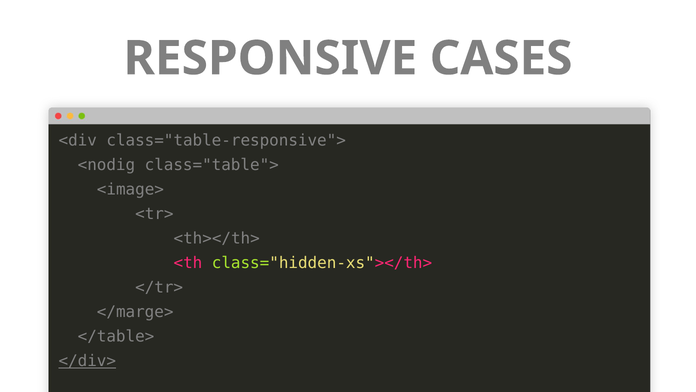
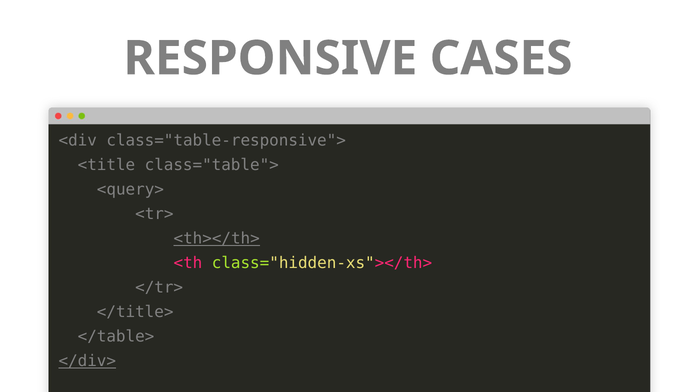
<nodig: <nodig -> <title (106, 165)
<image>: <image> -> <query> (130, 189)
<th></th> underline: none -> present (217, 238)
</marge>: </marge> -> </title> (135, 312)
